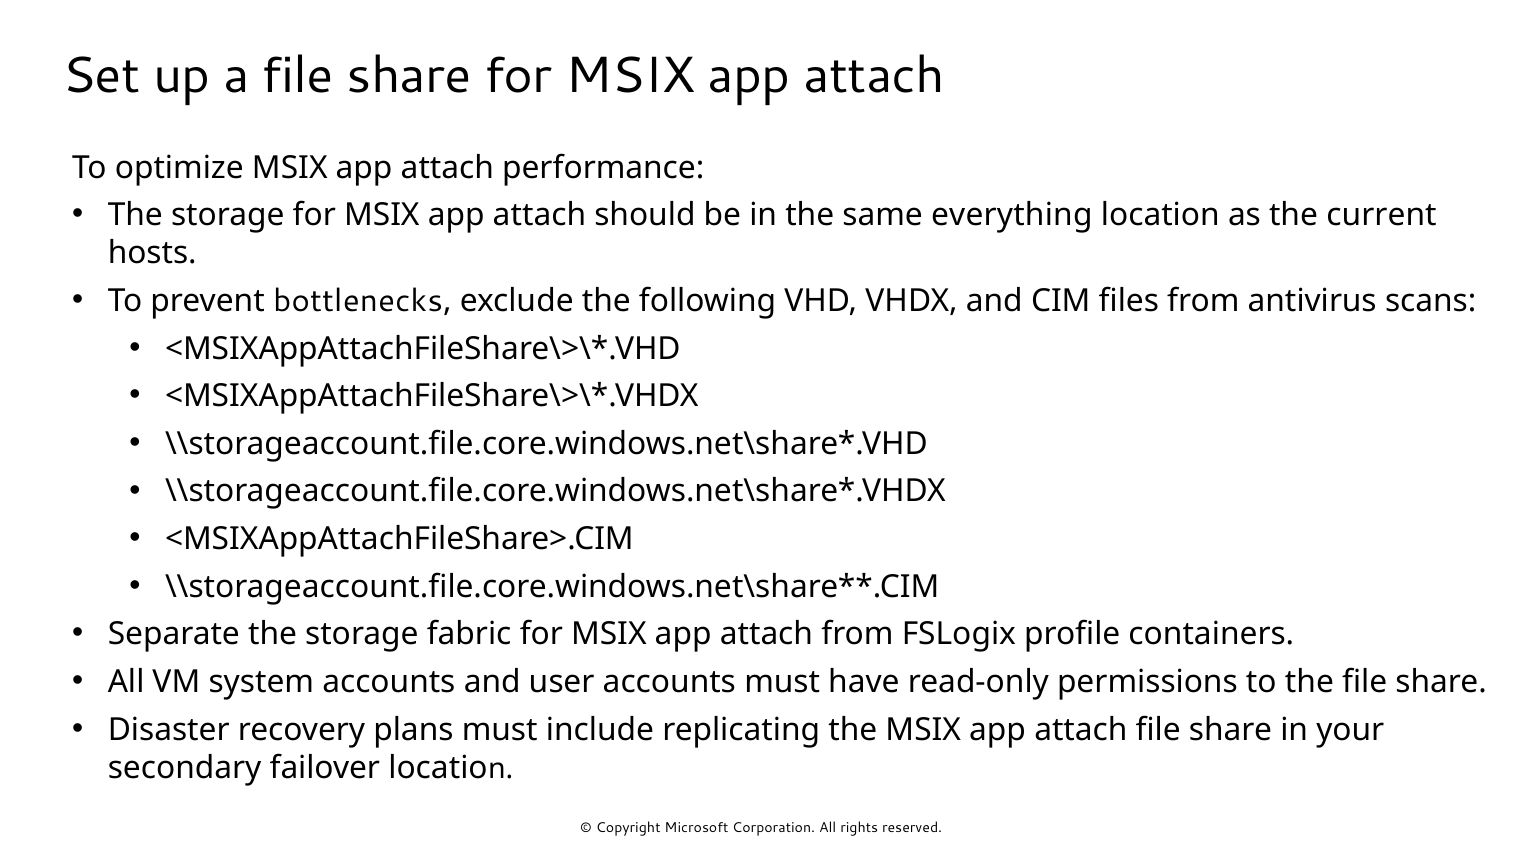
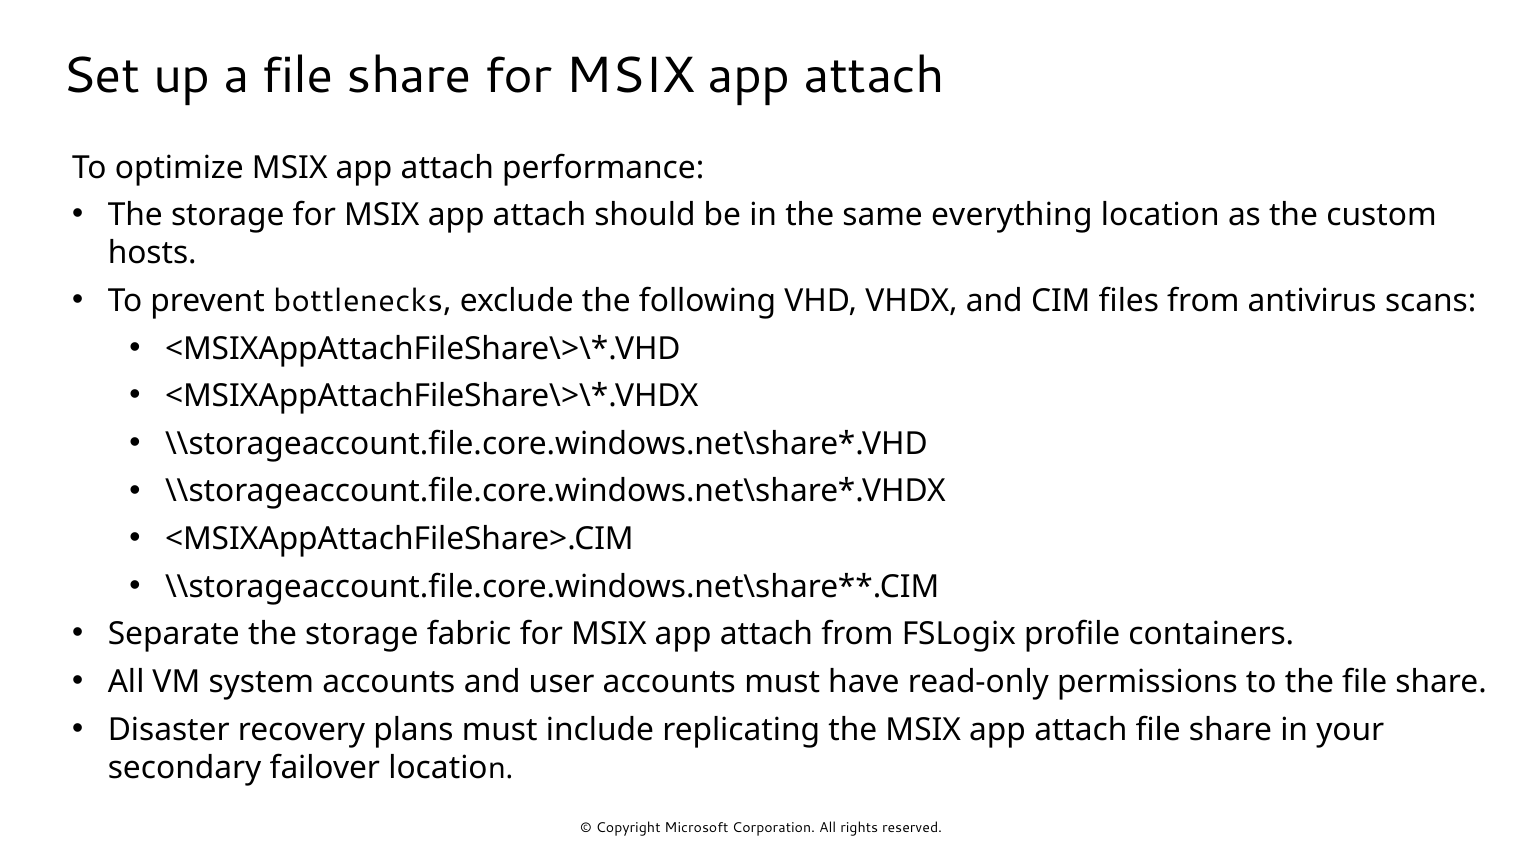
current: current -> custom (1382, 215)
